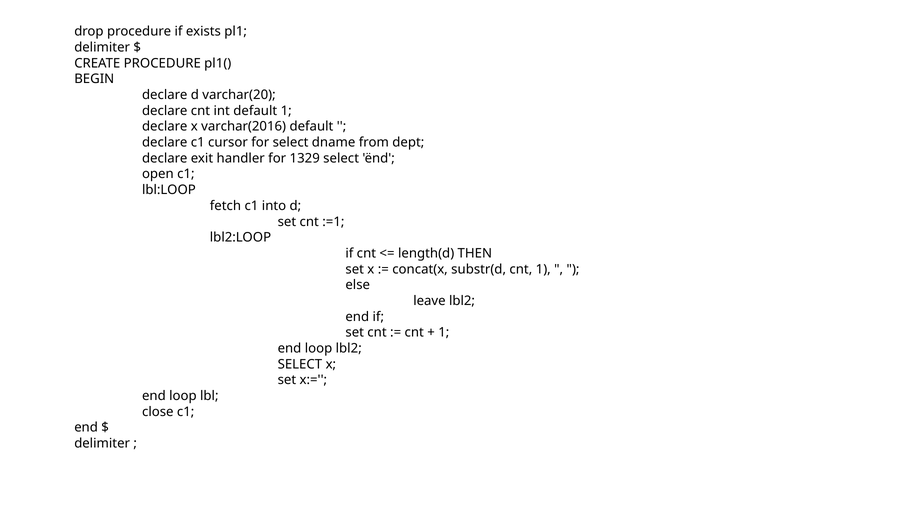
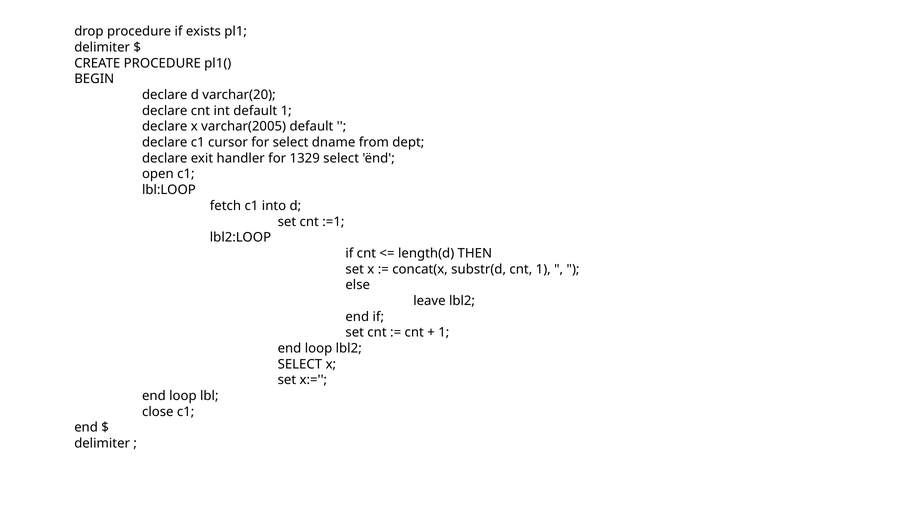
varchar(2016: varchar(2016 -> varchar(2005 (244, 126)
